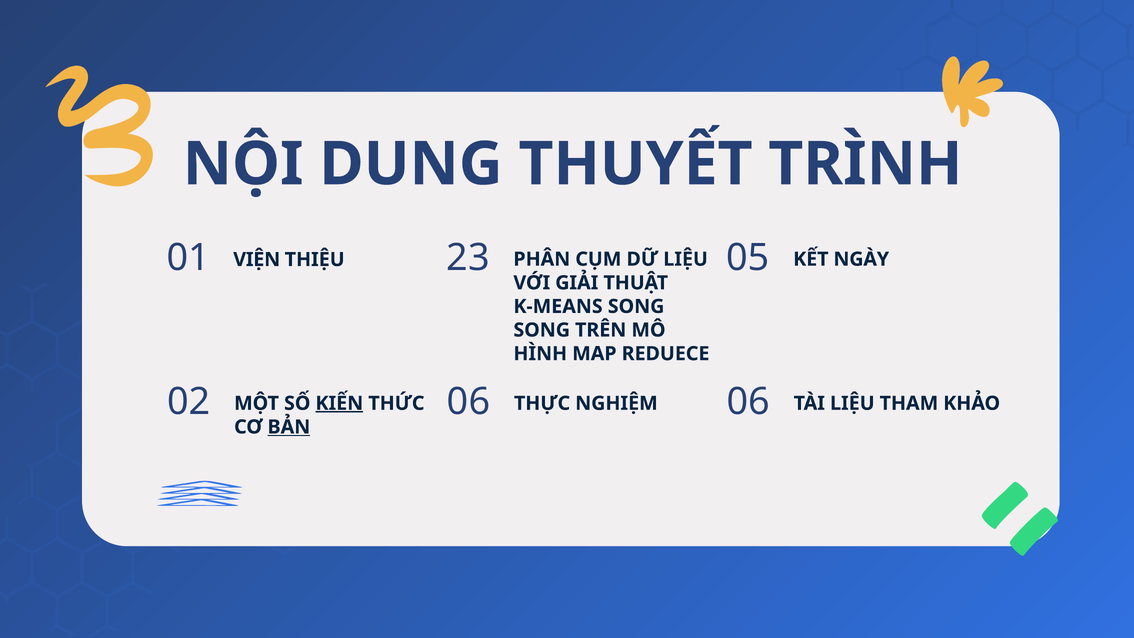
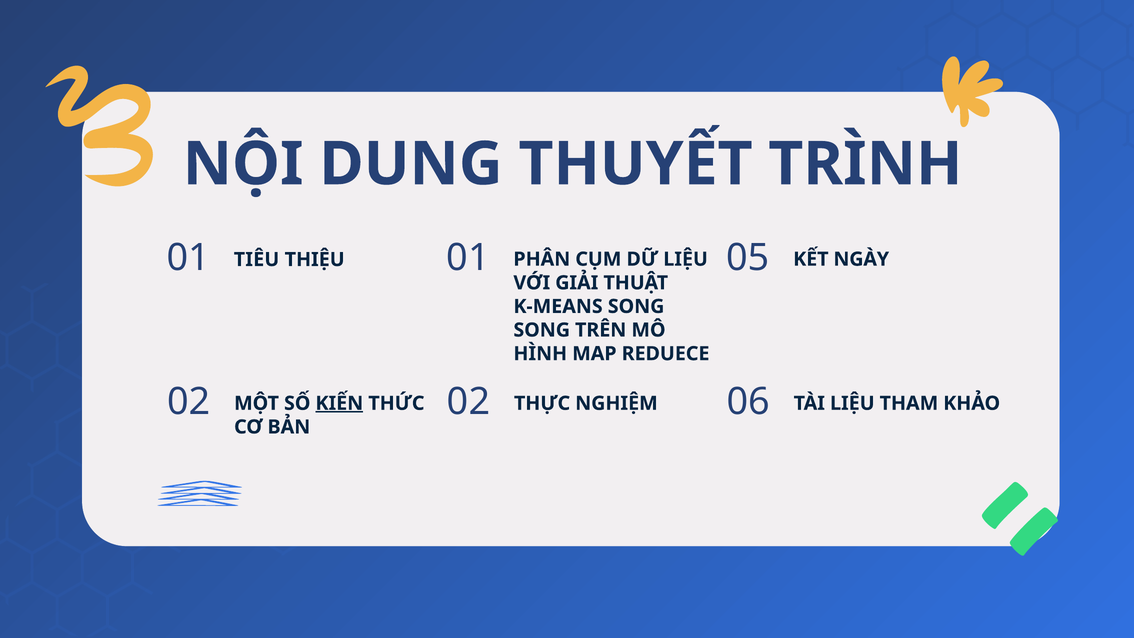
01 23: 23 -> 01 (468, 258)
VIỆN: VIỆN -> TIÊU (257, 260)
02 06: 06 -> 02 (469, 402)
BẢN underline: present -> none (289, 427)
